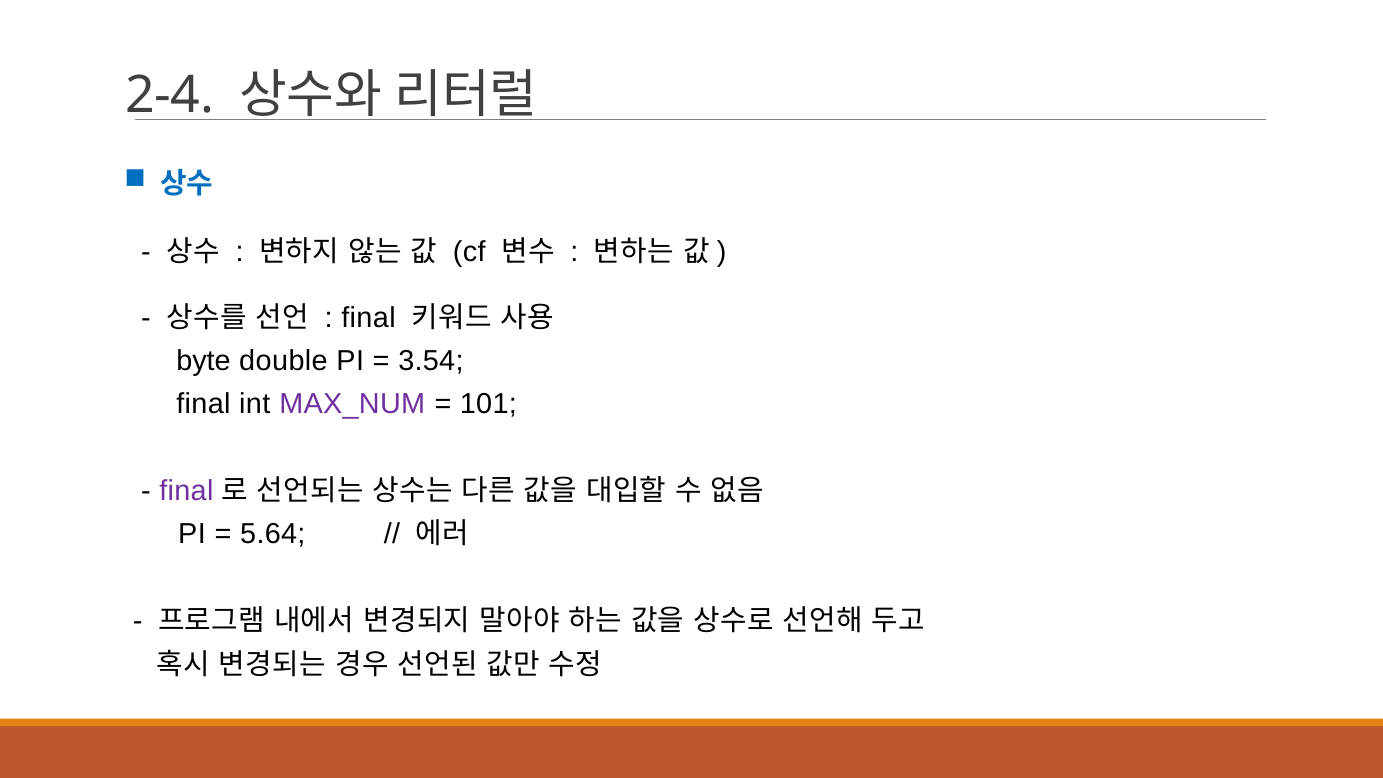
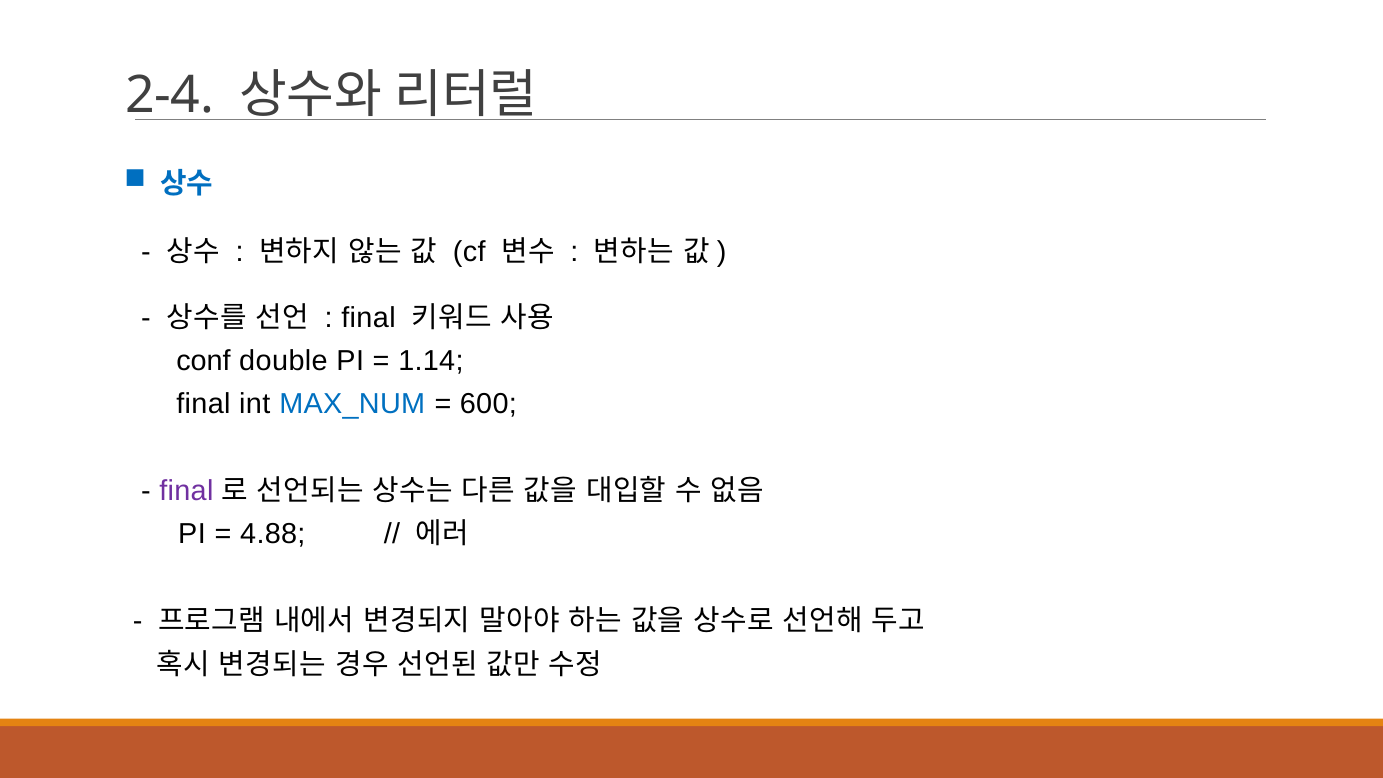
byte: byte -> conf (203, 361)
3.54: 3.54 -> 1.14 (431, 361)
MAX_NUM colour: purple -> blue (352, 404)
101: 101 -> 600 (488, 404)
5.64: 5.64 -> 4.88 (273, 534)
